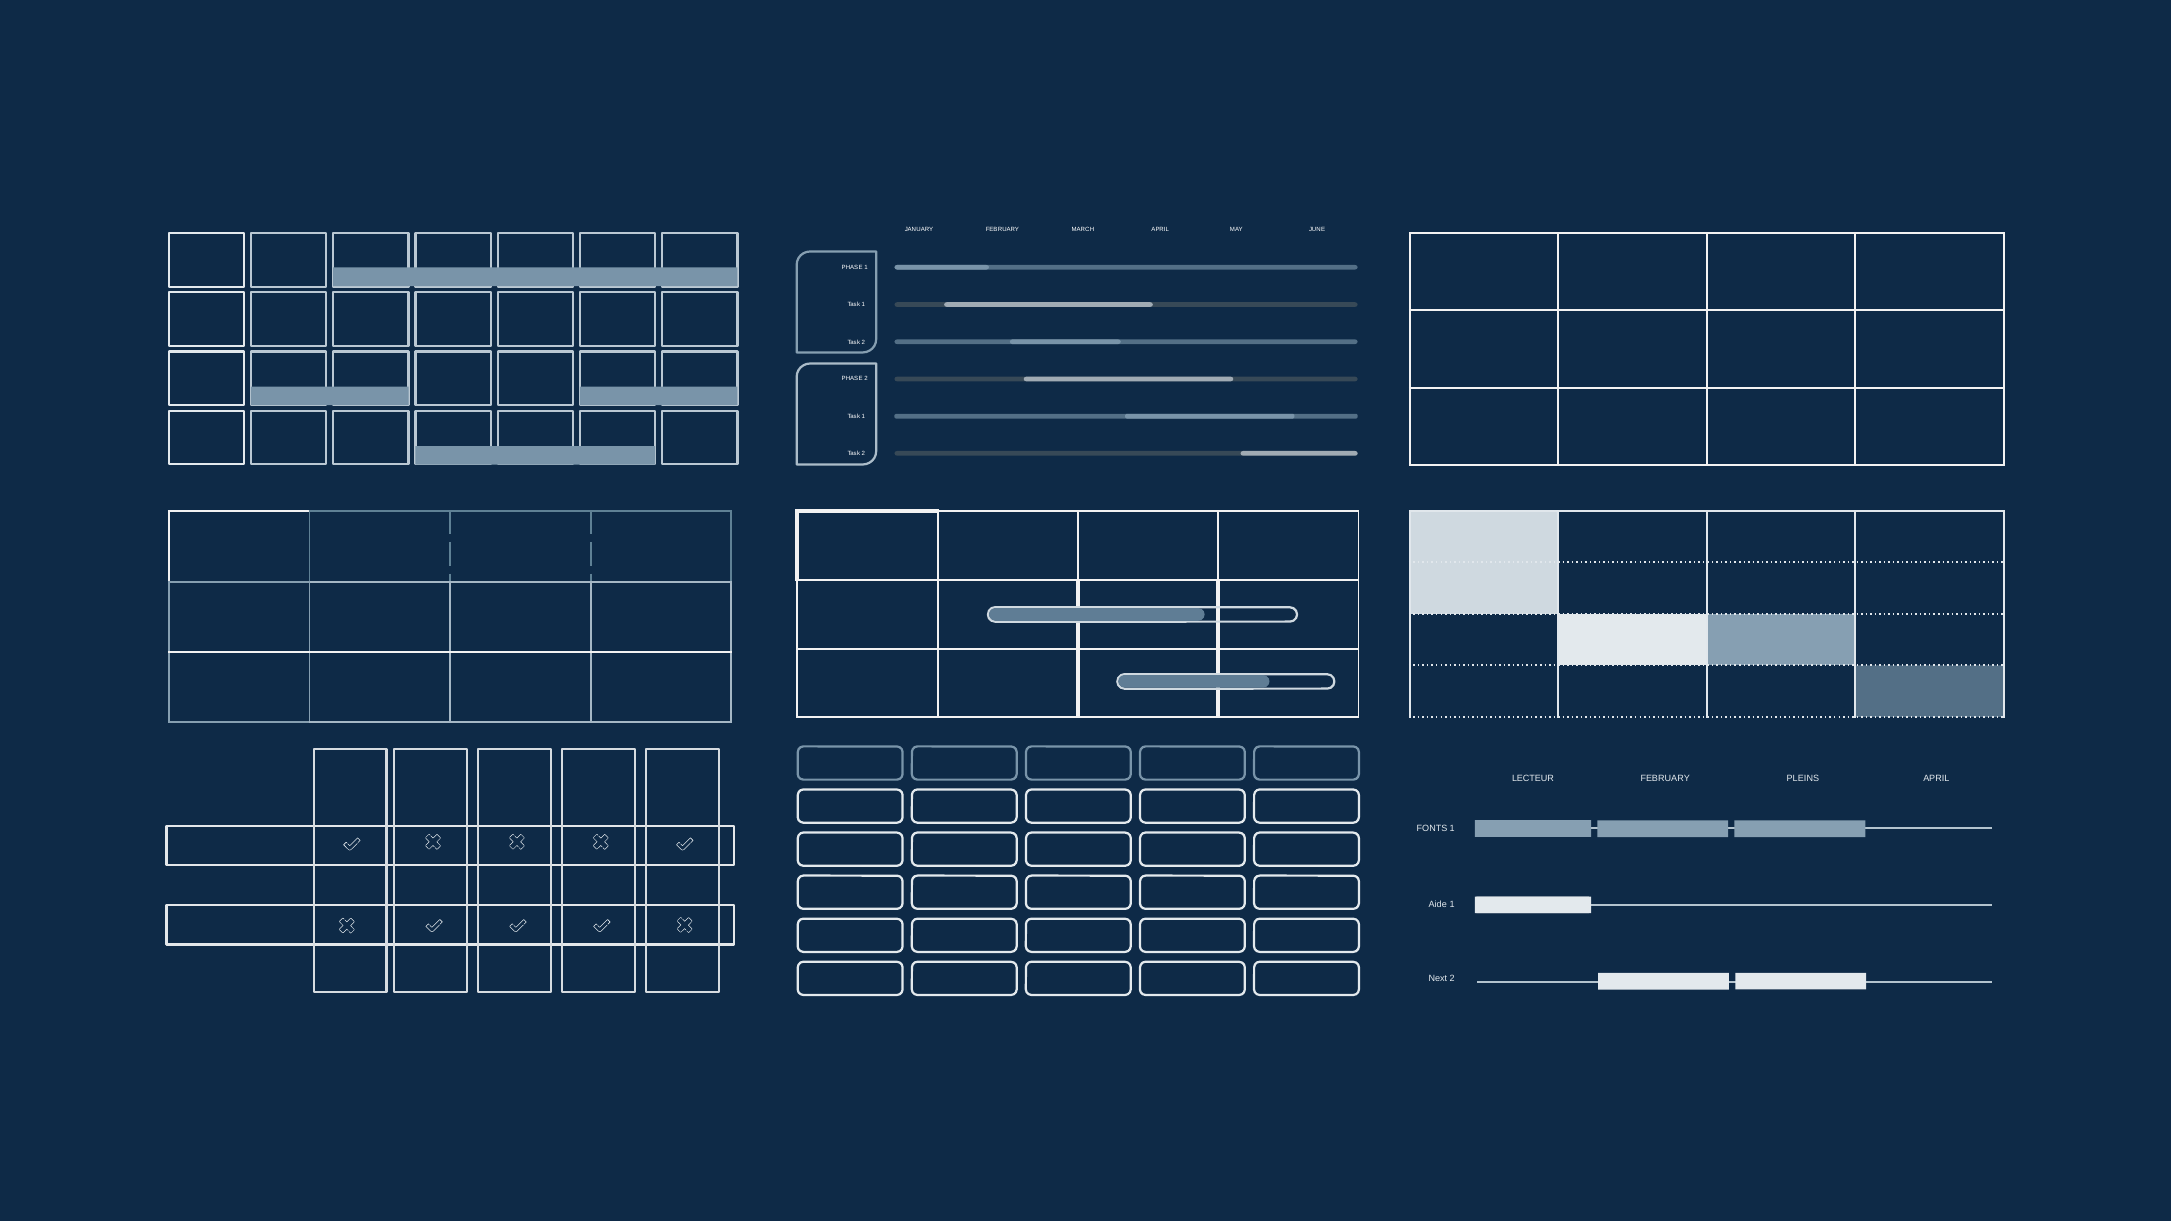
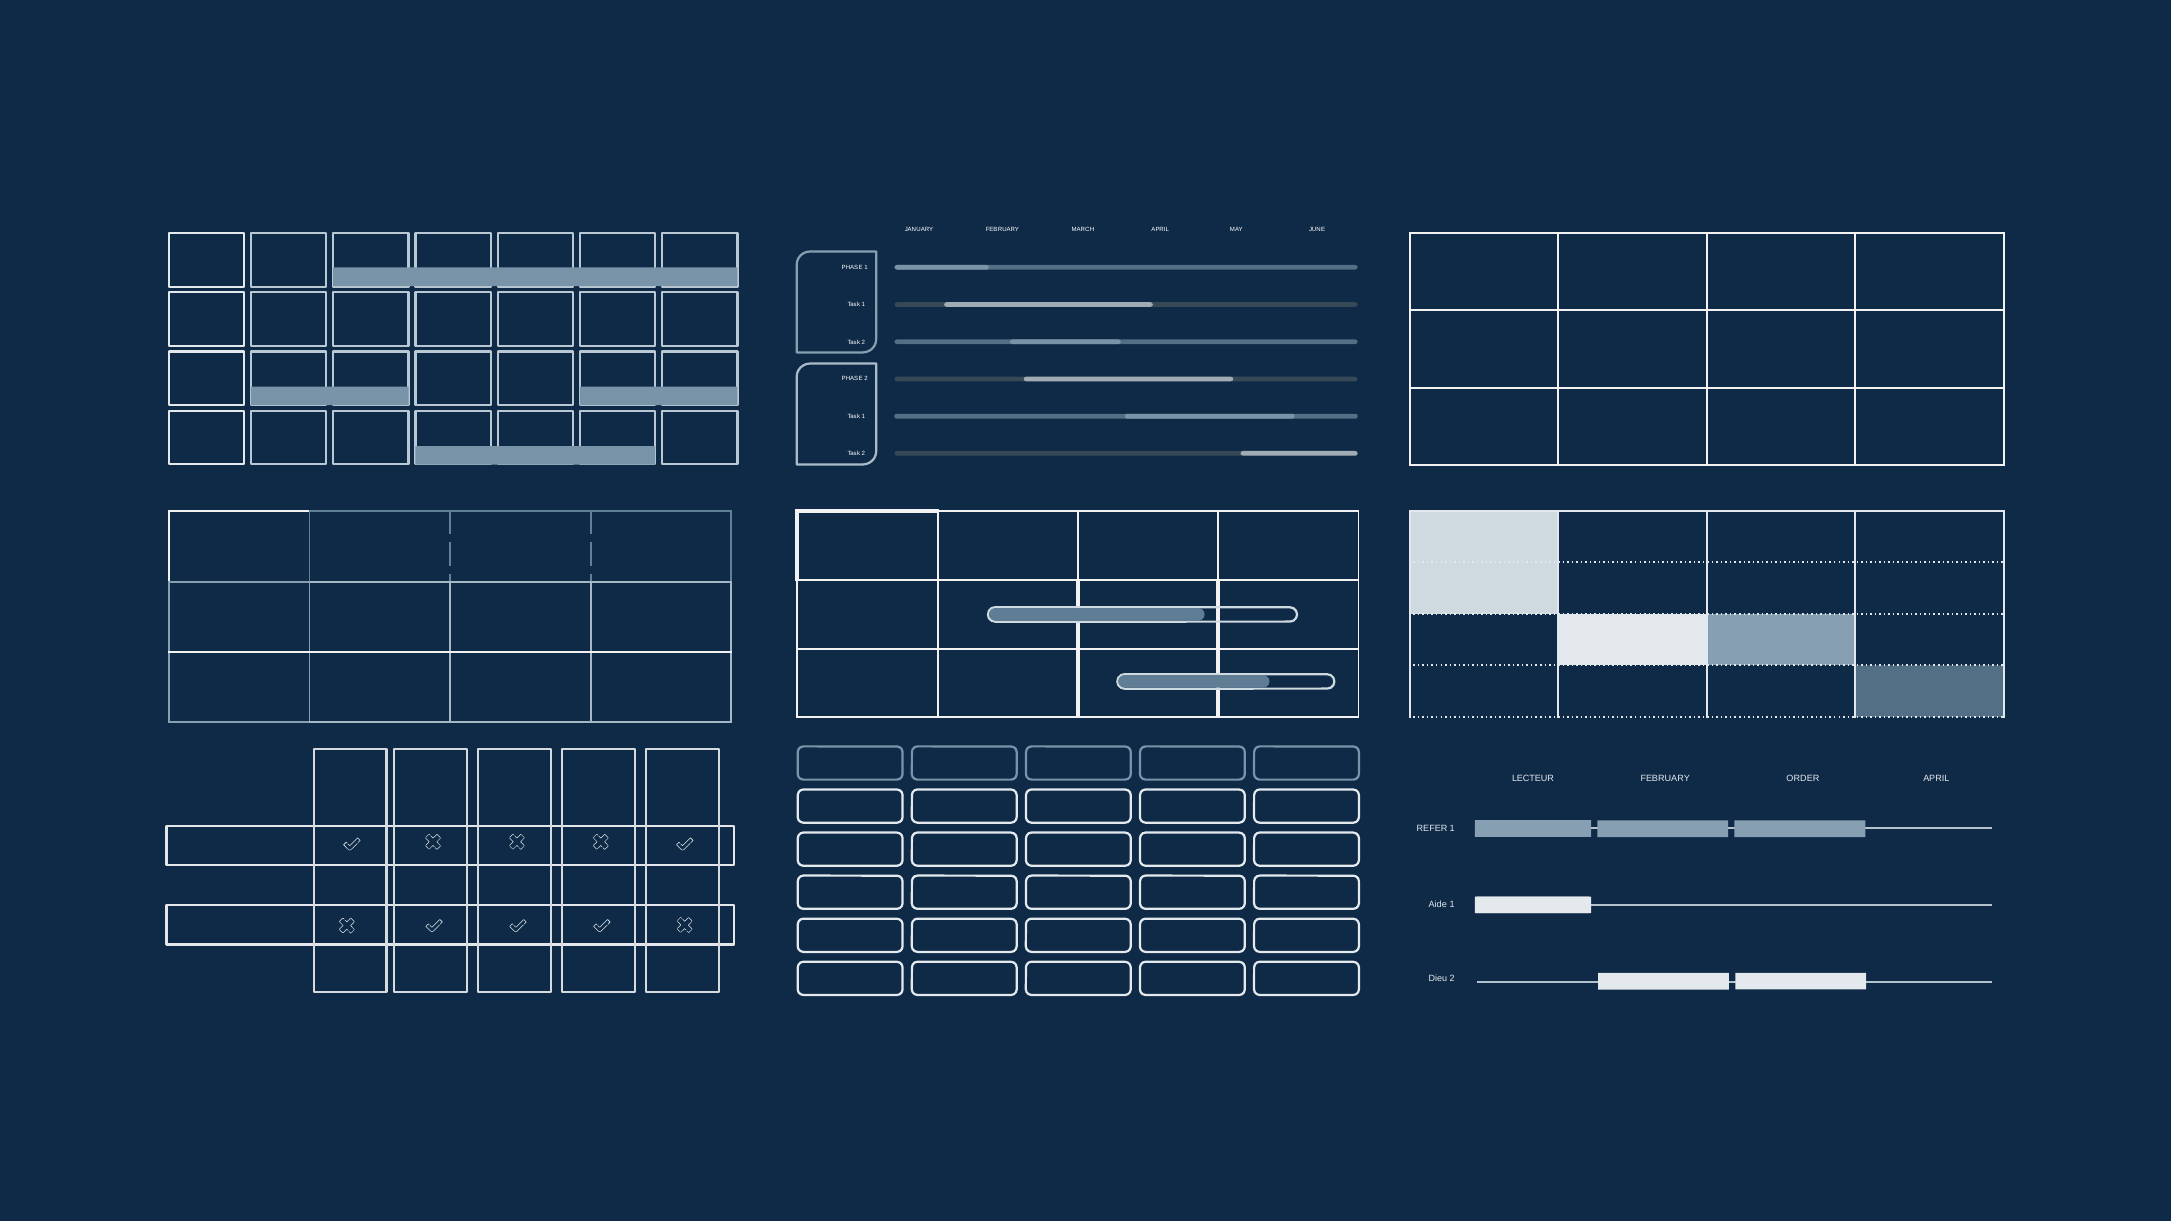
PLEINS: PLEINS -> ORDER (1803, 779)
FONTS: FONTS -> REFER (1432, 829)
Next: Next -> Dieu (1438, 979)
